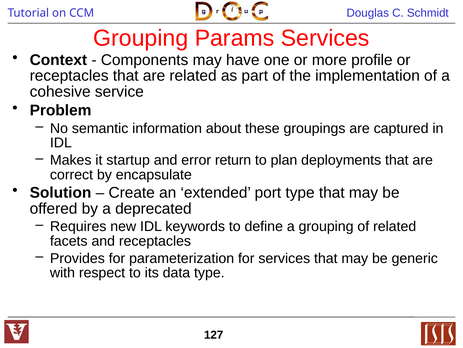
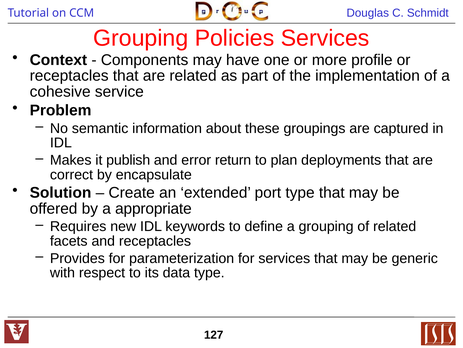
Params: Params -> Policies (235, 38)
startup: startup -> publish (128, 160)
deprecated: deprecated -> appropriate (153, 208)
